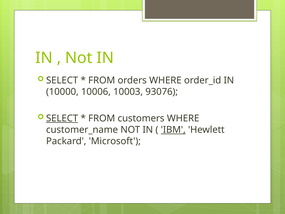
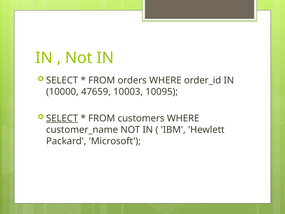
10006: 10006 -> 47659 (96, 92)
93076: 93076 -> 10095 (162, 92)
IBM underline: present -> none (173, 130)
